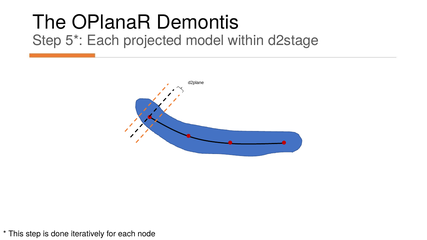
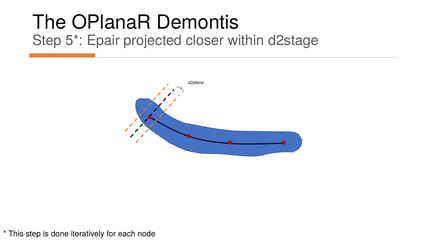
Each: Each -> Epair (103, 41)
model: model -> closer (205, 41)
